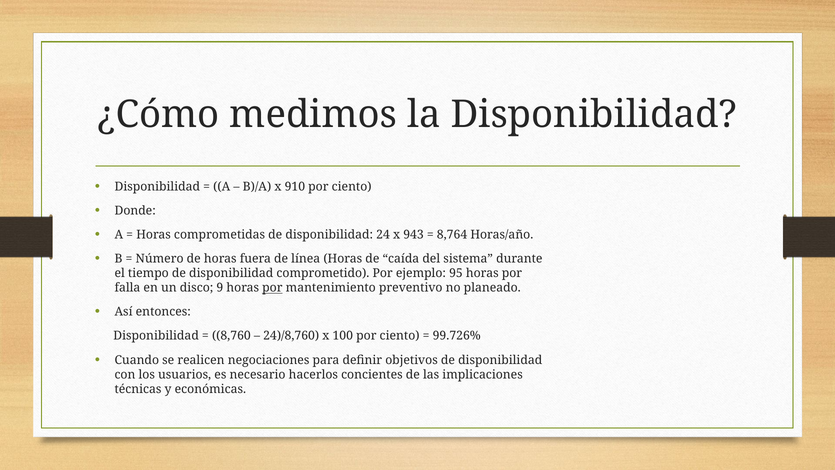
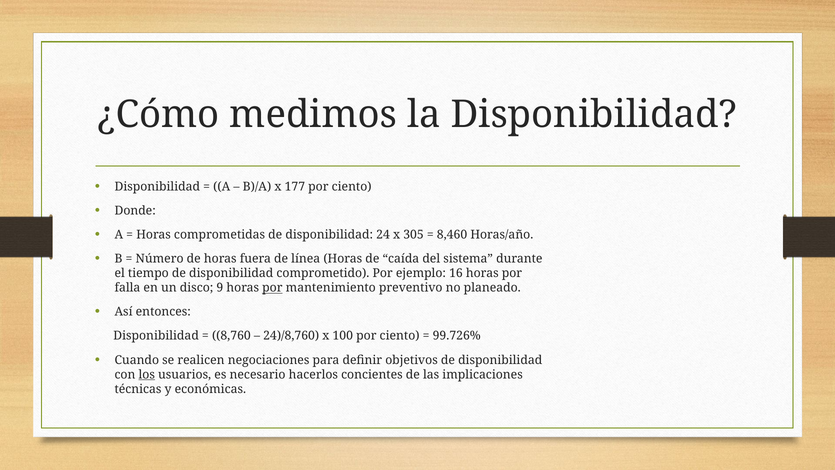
910: 910 -> 177 (295, 186)
943: 943 -> 305 (413, 234)
8,764: 8,764 -> 8,460 (452, 234)
95: 95 -> 16 (456, 273)
los underline: none -> present (147, 374)
